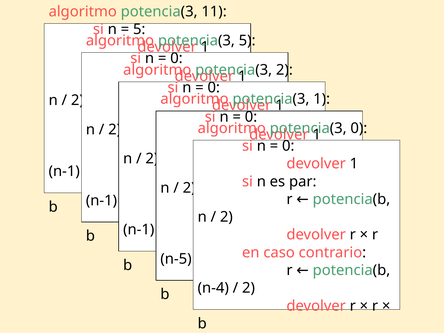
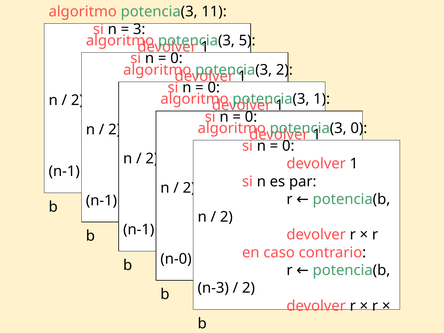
5: 5 -> 3 (139, 29)
n-5: n-5 -> n-0 (176, 259)
n-4: n-4 -> n-3 (213, 288)
